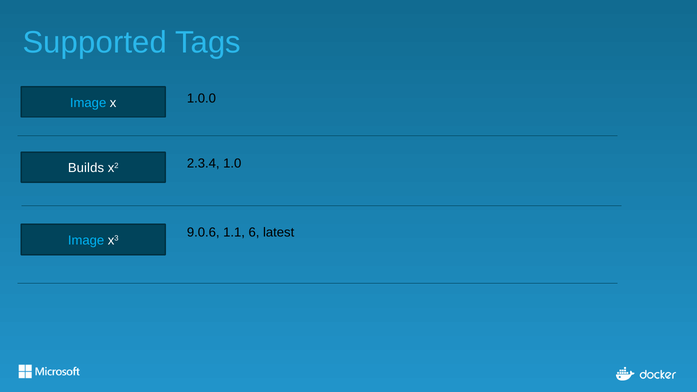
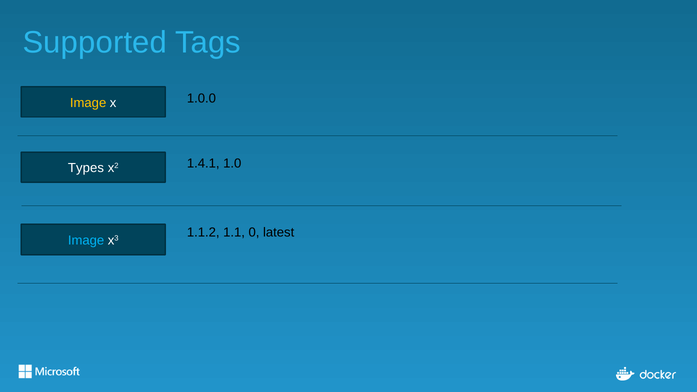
Image colour: light blue -> yellow (88, 103)
2.3.4: 2.3.4 -> 1.4.1 (203, 164)
Builds: Builds -> Types (86, 168)
9.0.6: 9.0.6 -> 1.1.2 (203, 233)
6: 6 -> 0 (254, 233)
